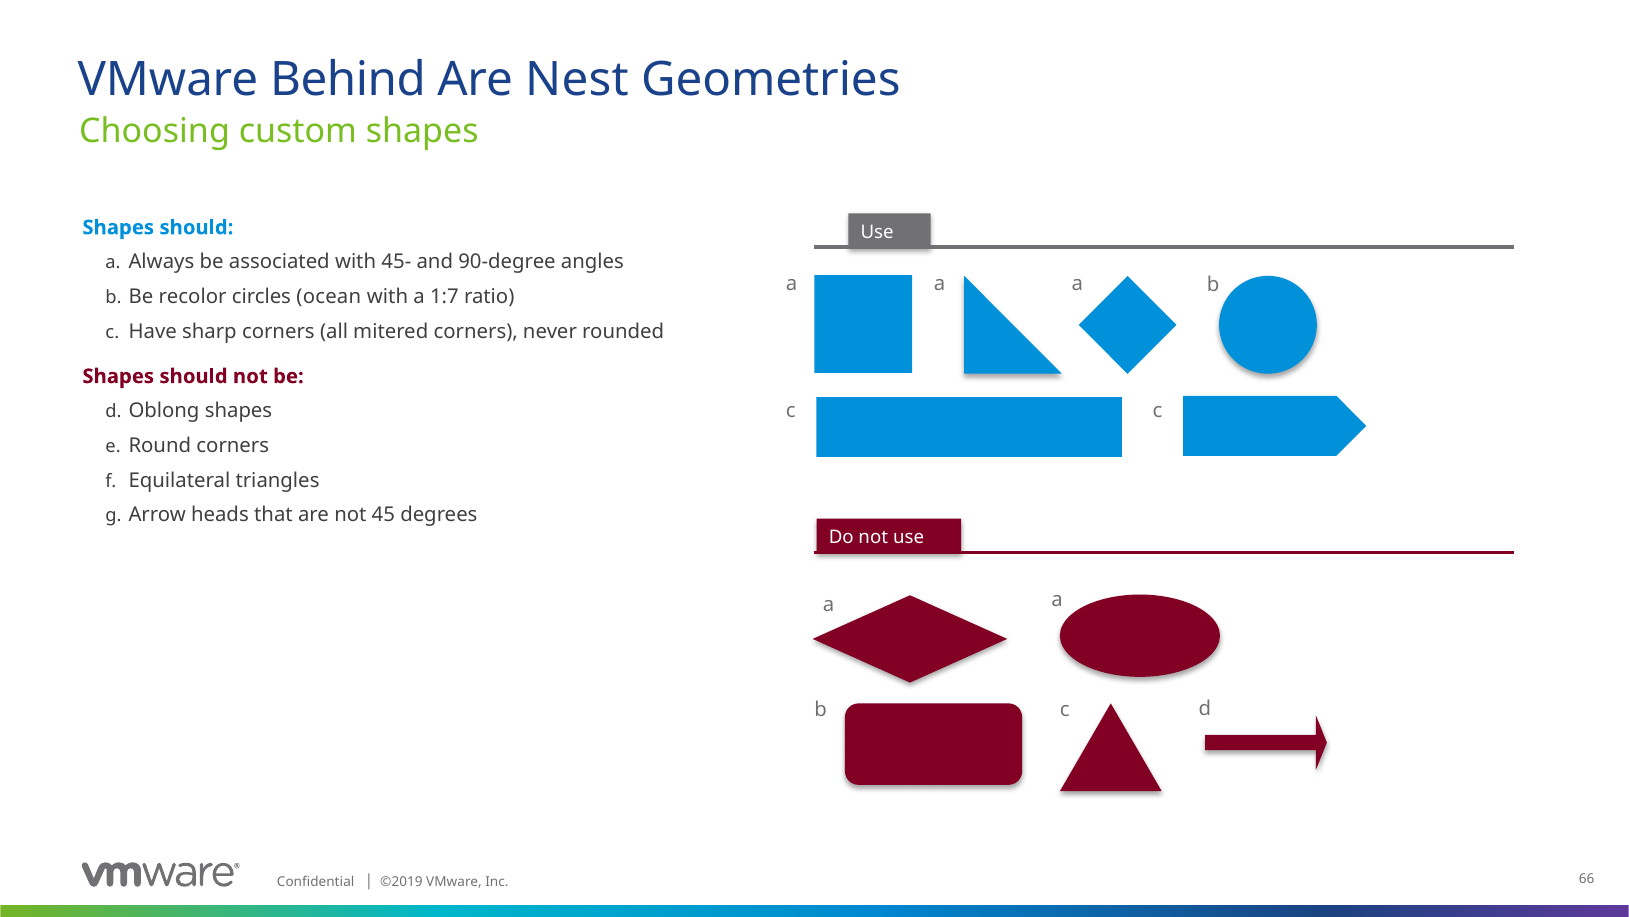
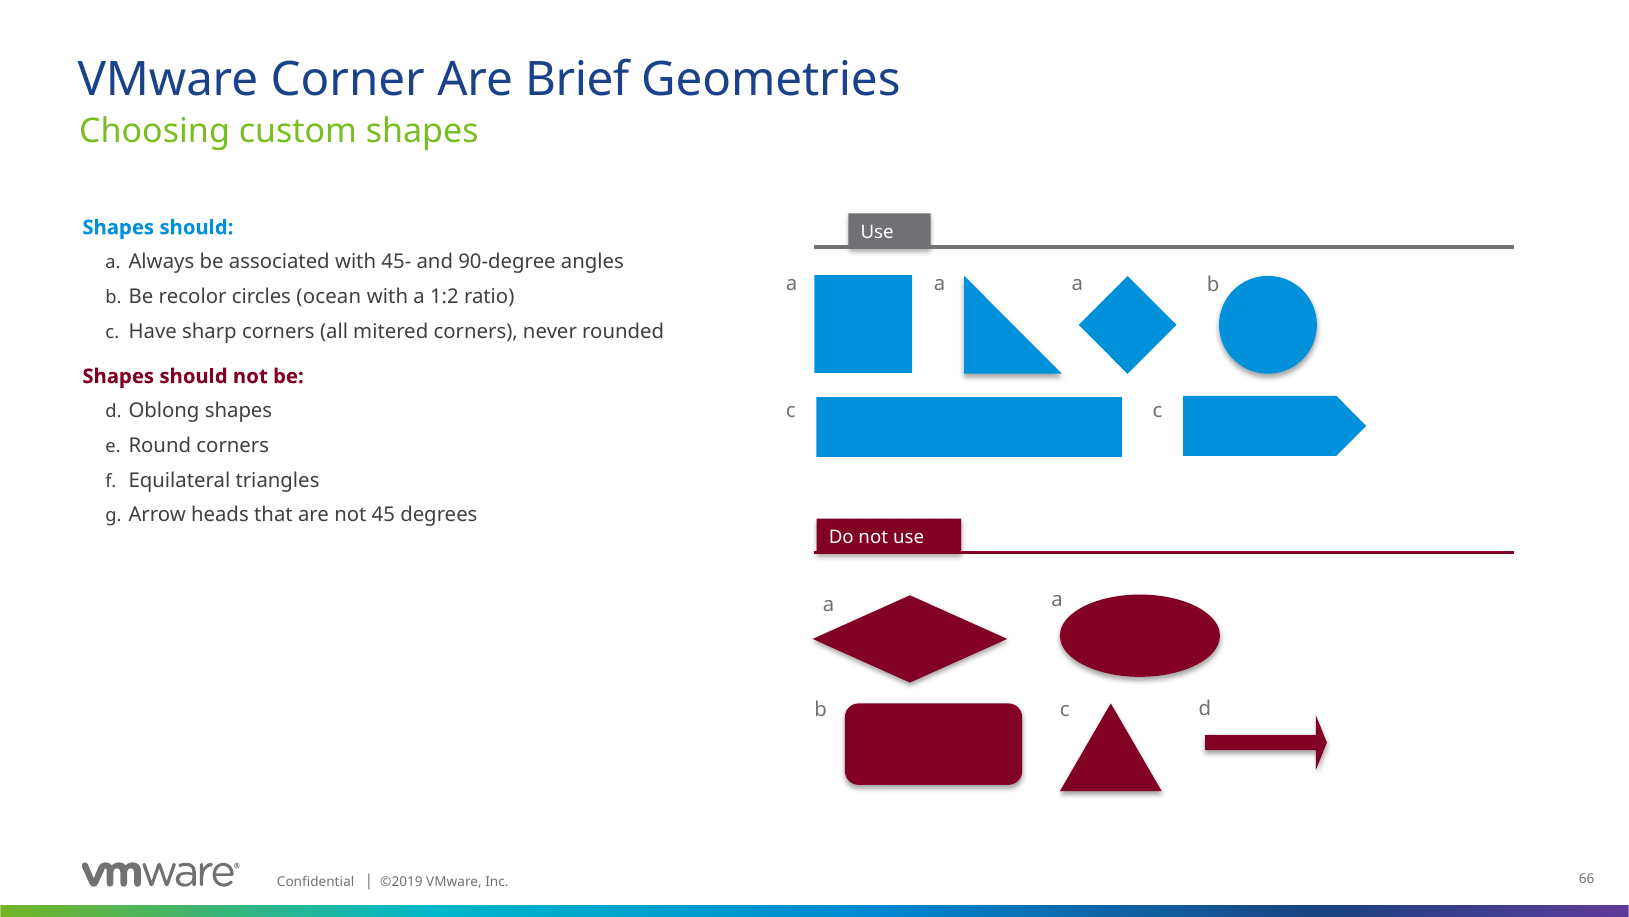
Behind: Behind -> Corner (348, 80)
Nest: Nest -> Brief (577, 80)
1:7: 1:7 -> 1:2 (444, 297)
